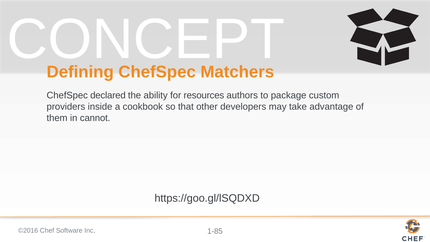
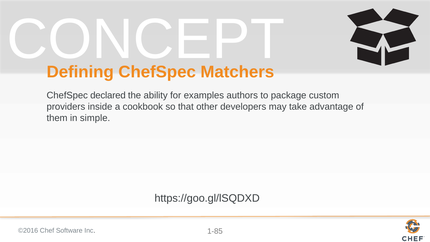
resources: resources -> examples (204, 95)
cannot: cannot -> simple (95, 118)
